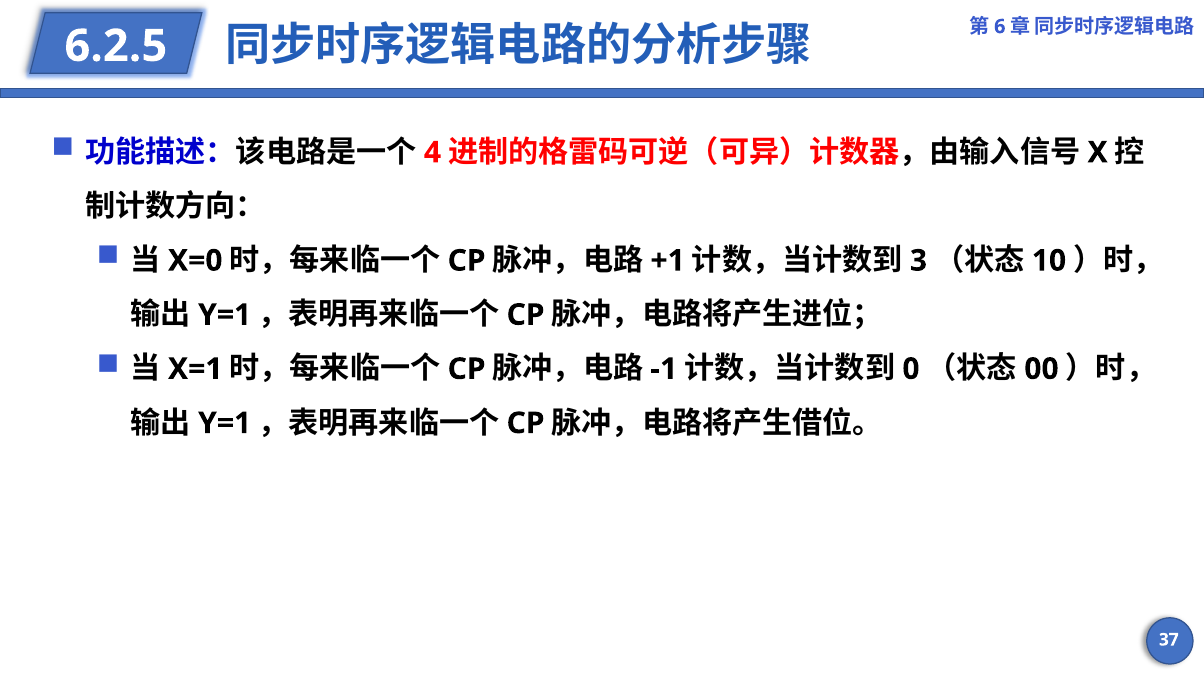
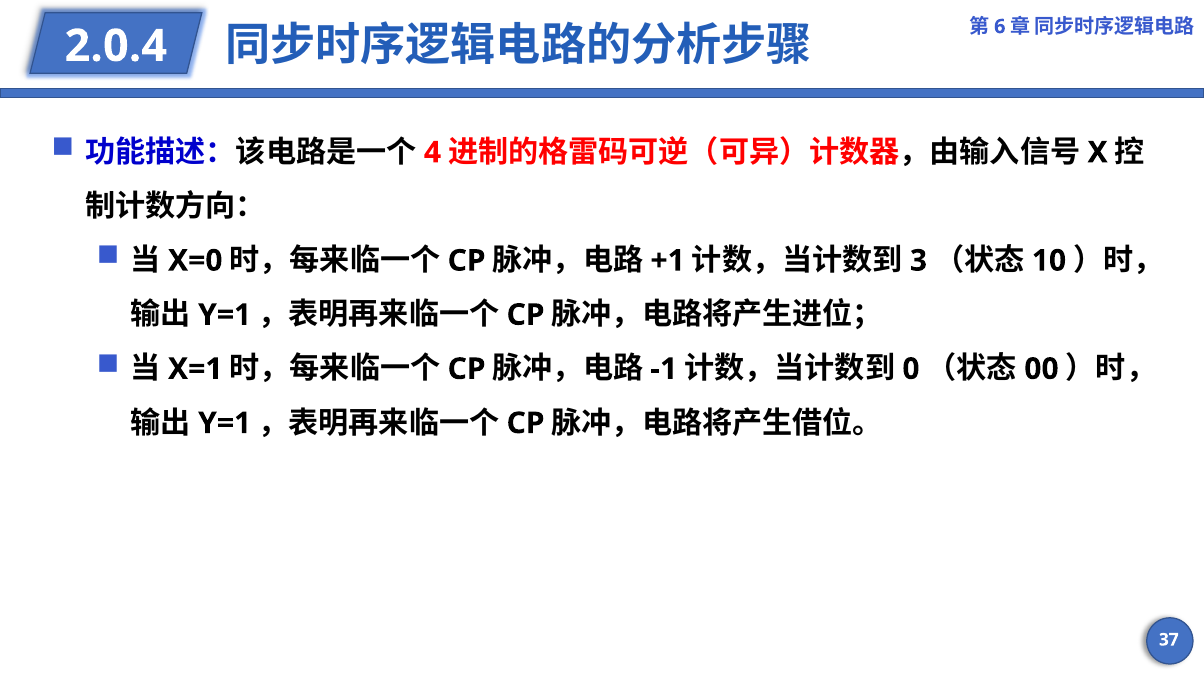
6.2.5: 6.2.5 -> 2.0.4 (116, 46)
